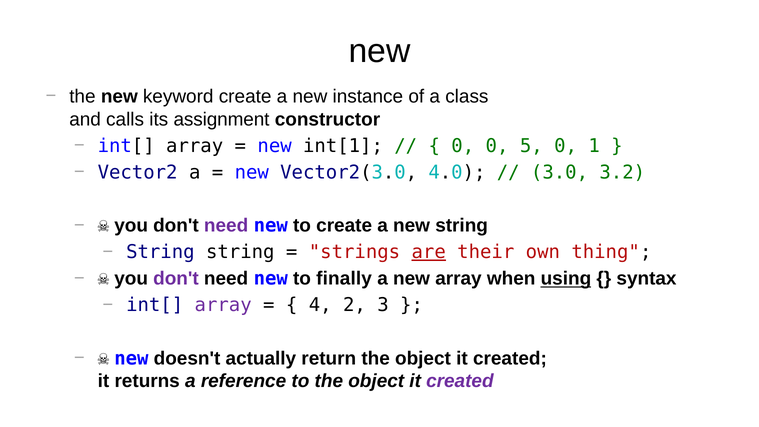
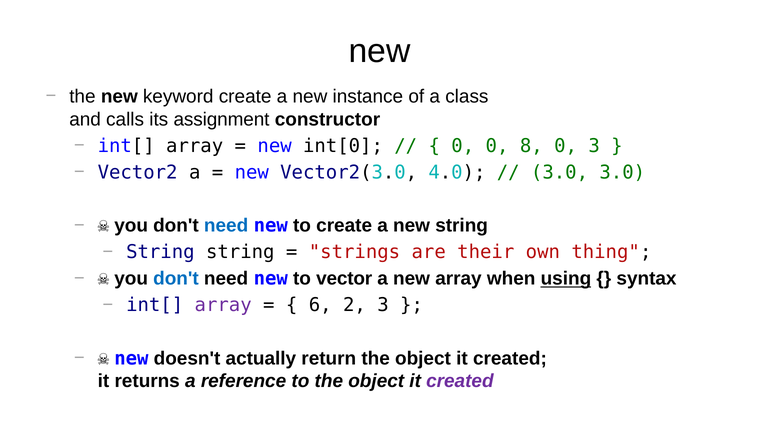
int[1: int[1 -> int[0 (343, 146)
5: 5 -> 8 (531, 146)
0 1: 1 -> 3 (594, 146)
3.0 3.2: 3.2 -> 3.0 (622, 172)
need colour: purple -> blue (226, 226)
are underline: present -> none (429, 252)
don't colour: purple -> blue (176, 279)
finally: finally -> vector (344, 279)
4: 4 -> 6 (320, 305)
